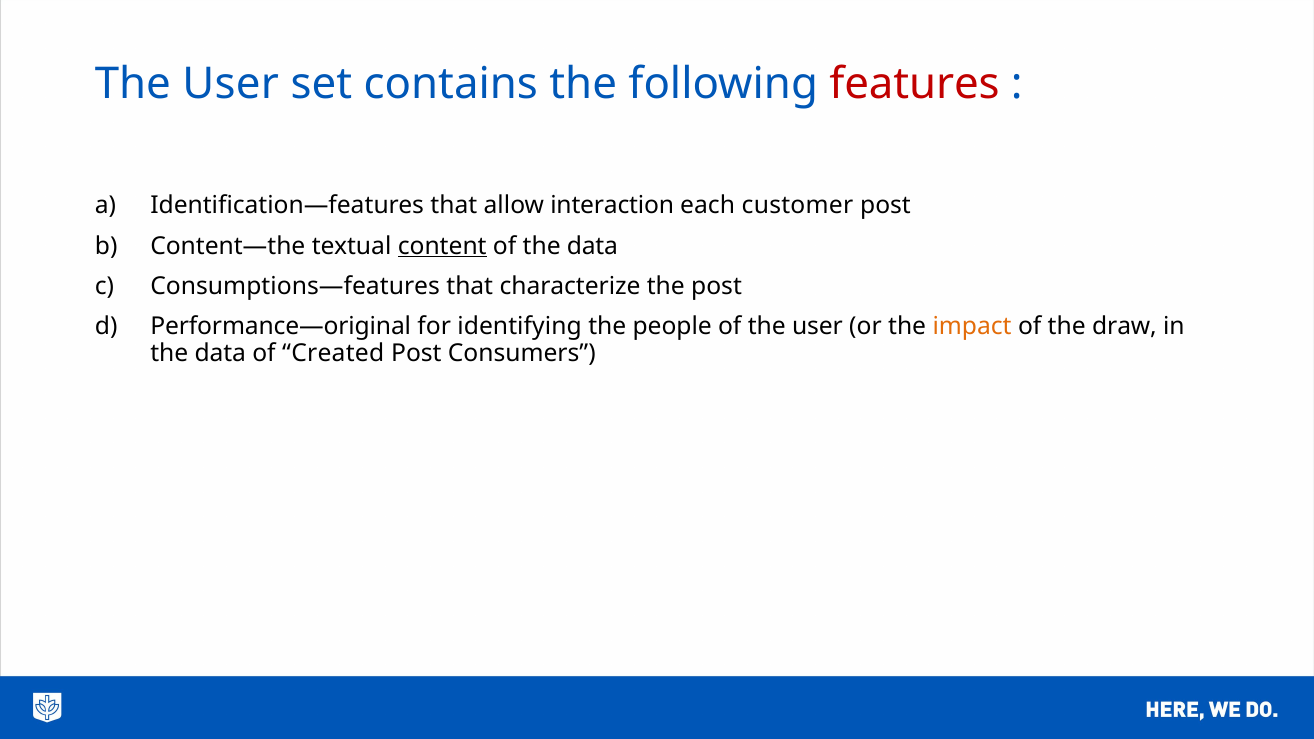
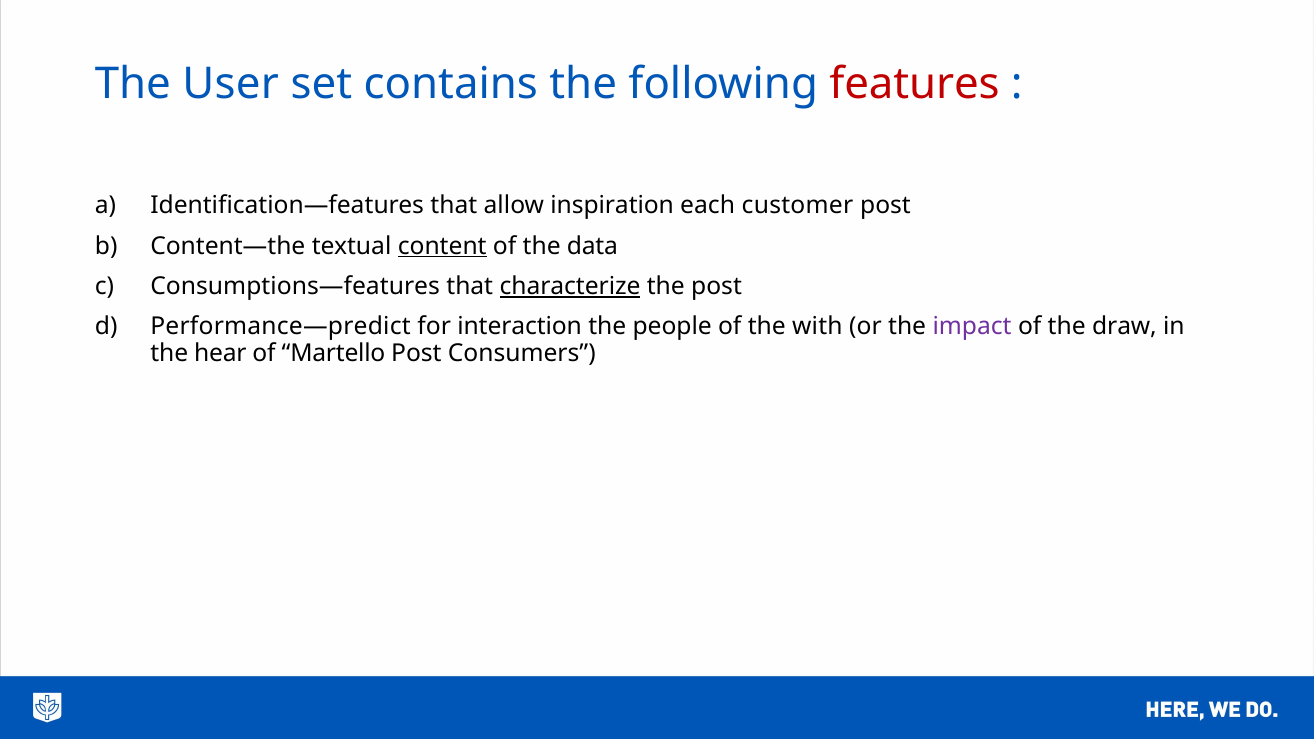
interaction: interaction -> inspiration (612, 206)
characterize underline: none -> present (570, 286)
Performance—original: Performance—original -> Performance—predict (281, 327)
identifying: identifying -> interaction (520, 327)
of the user: user -> with (817, 327)
impact colour: orange -> purple (972, 327)
data: data -> hear (220, 353)
Created: Created -> Martello (333, 353)
